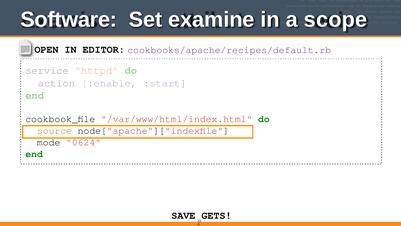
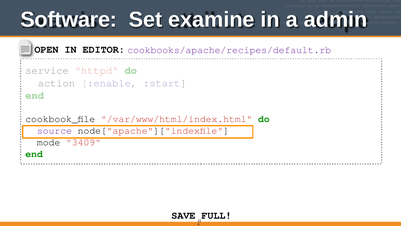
scope: scope -> admin (336, 20)
source colour: orange -> purple (54, 130)
0624: 0624 -> 3409 (84, 142)
GETS: GETS -> FULL (216, 215)
